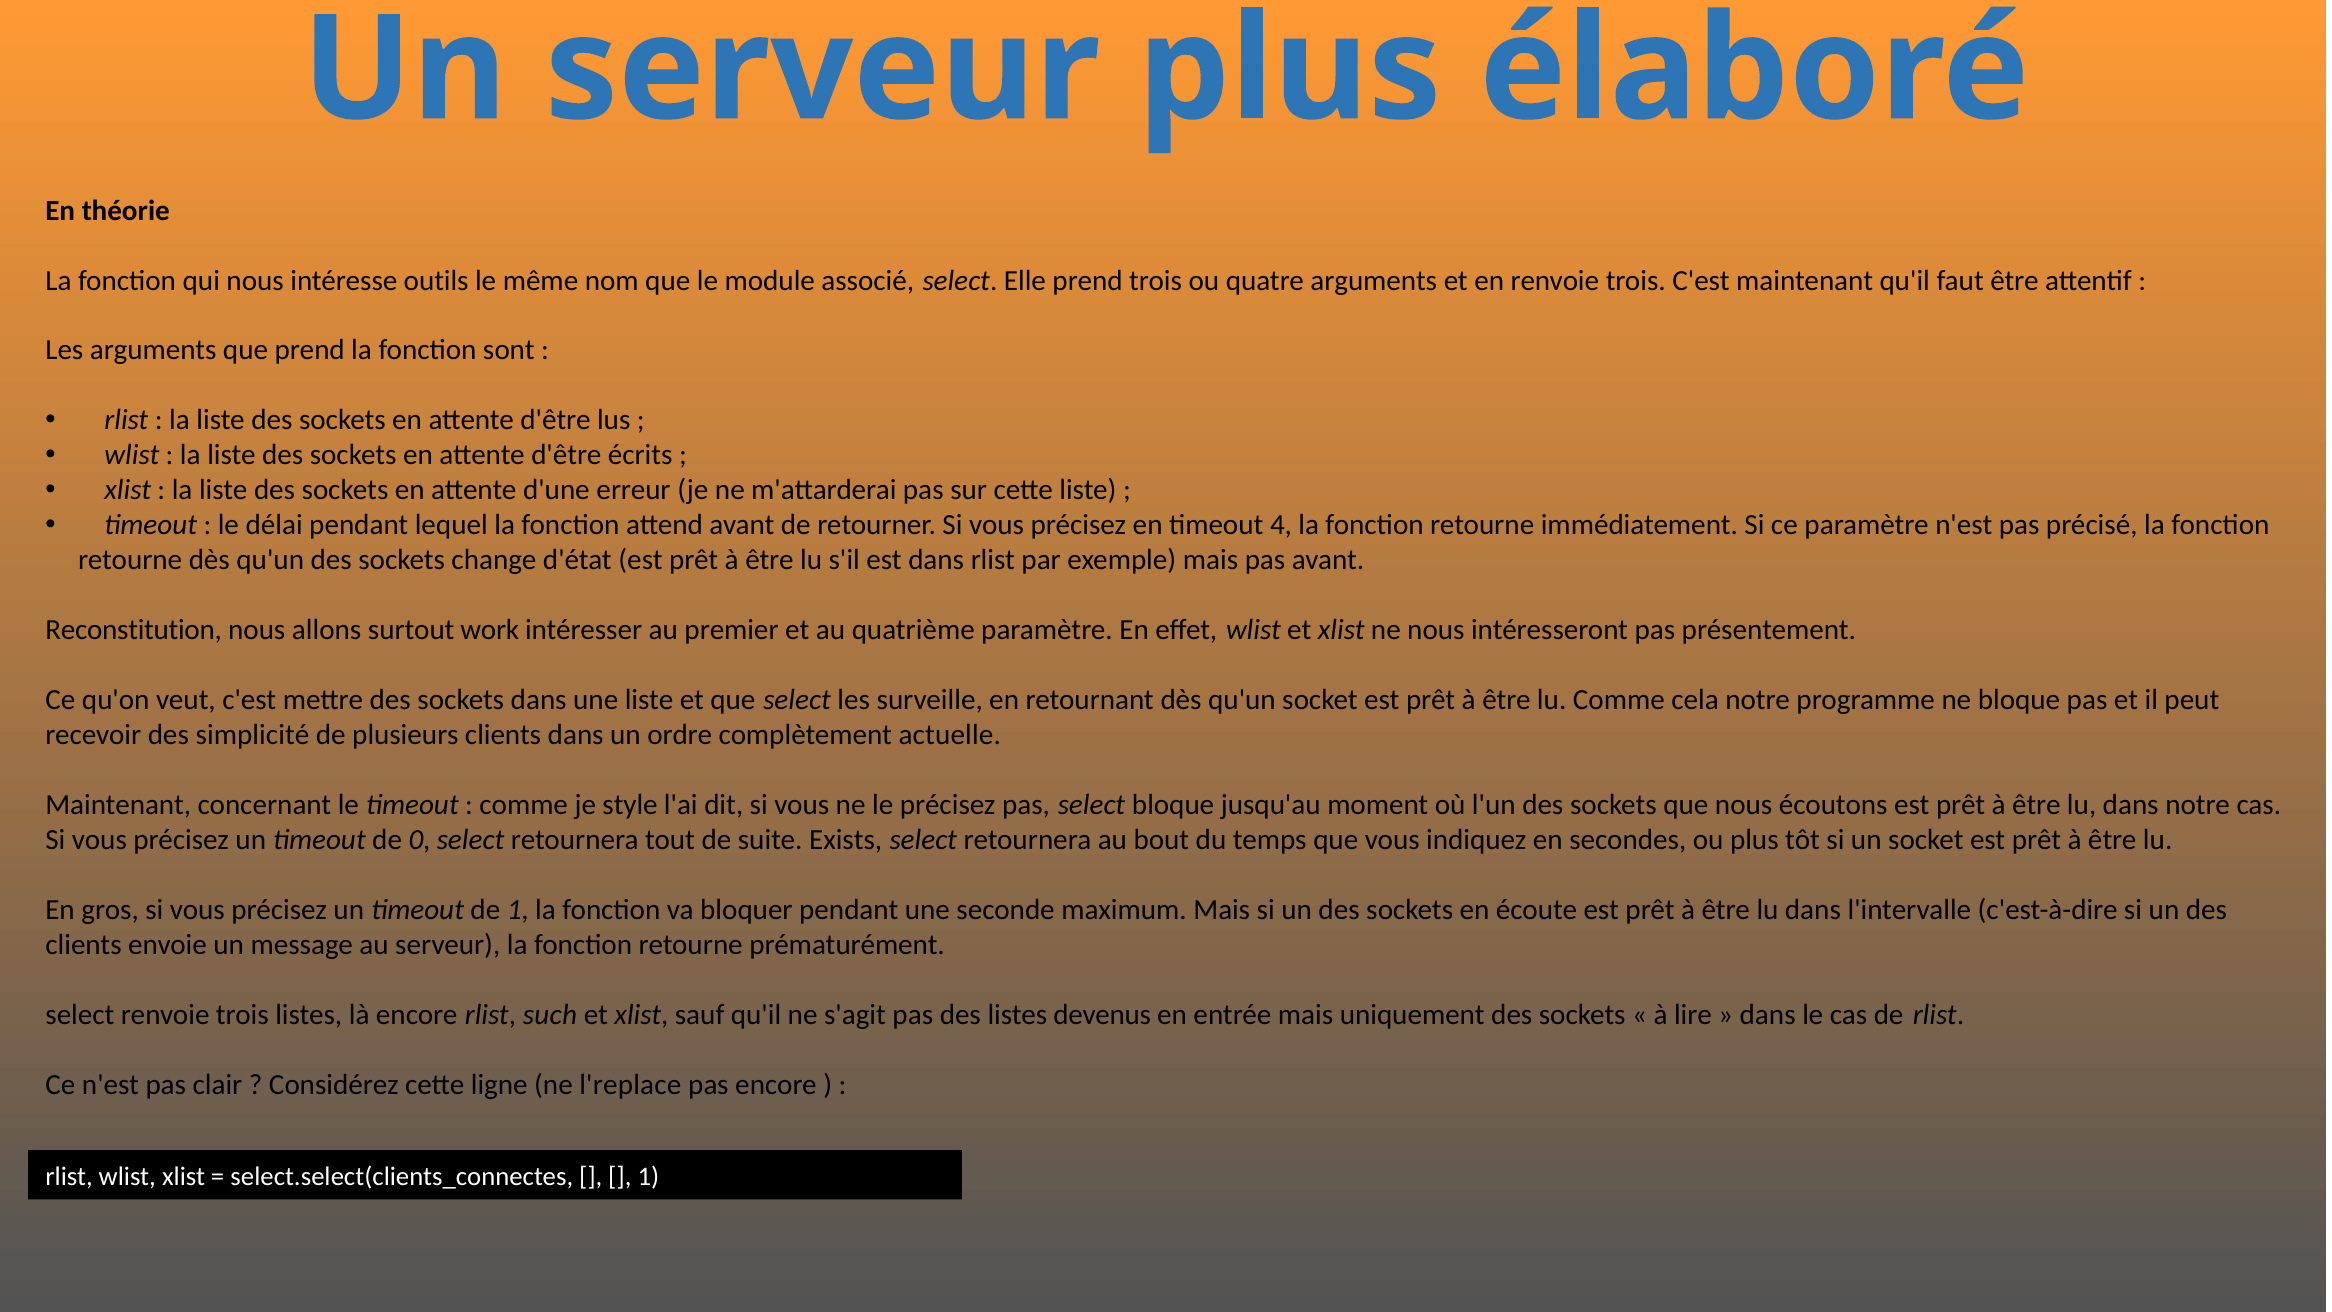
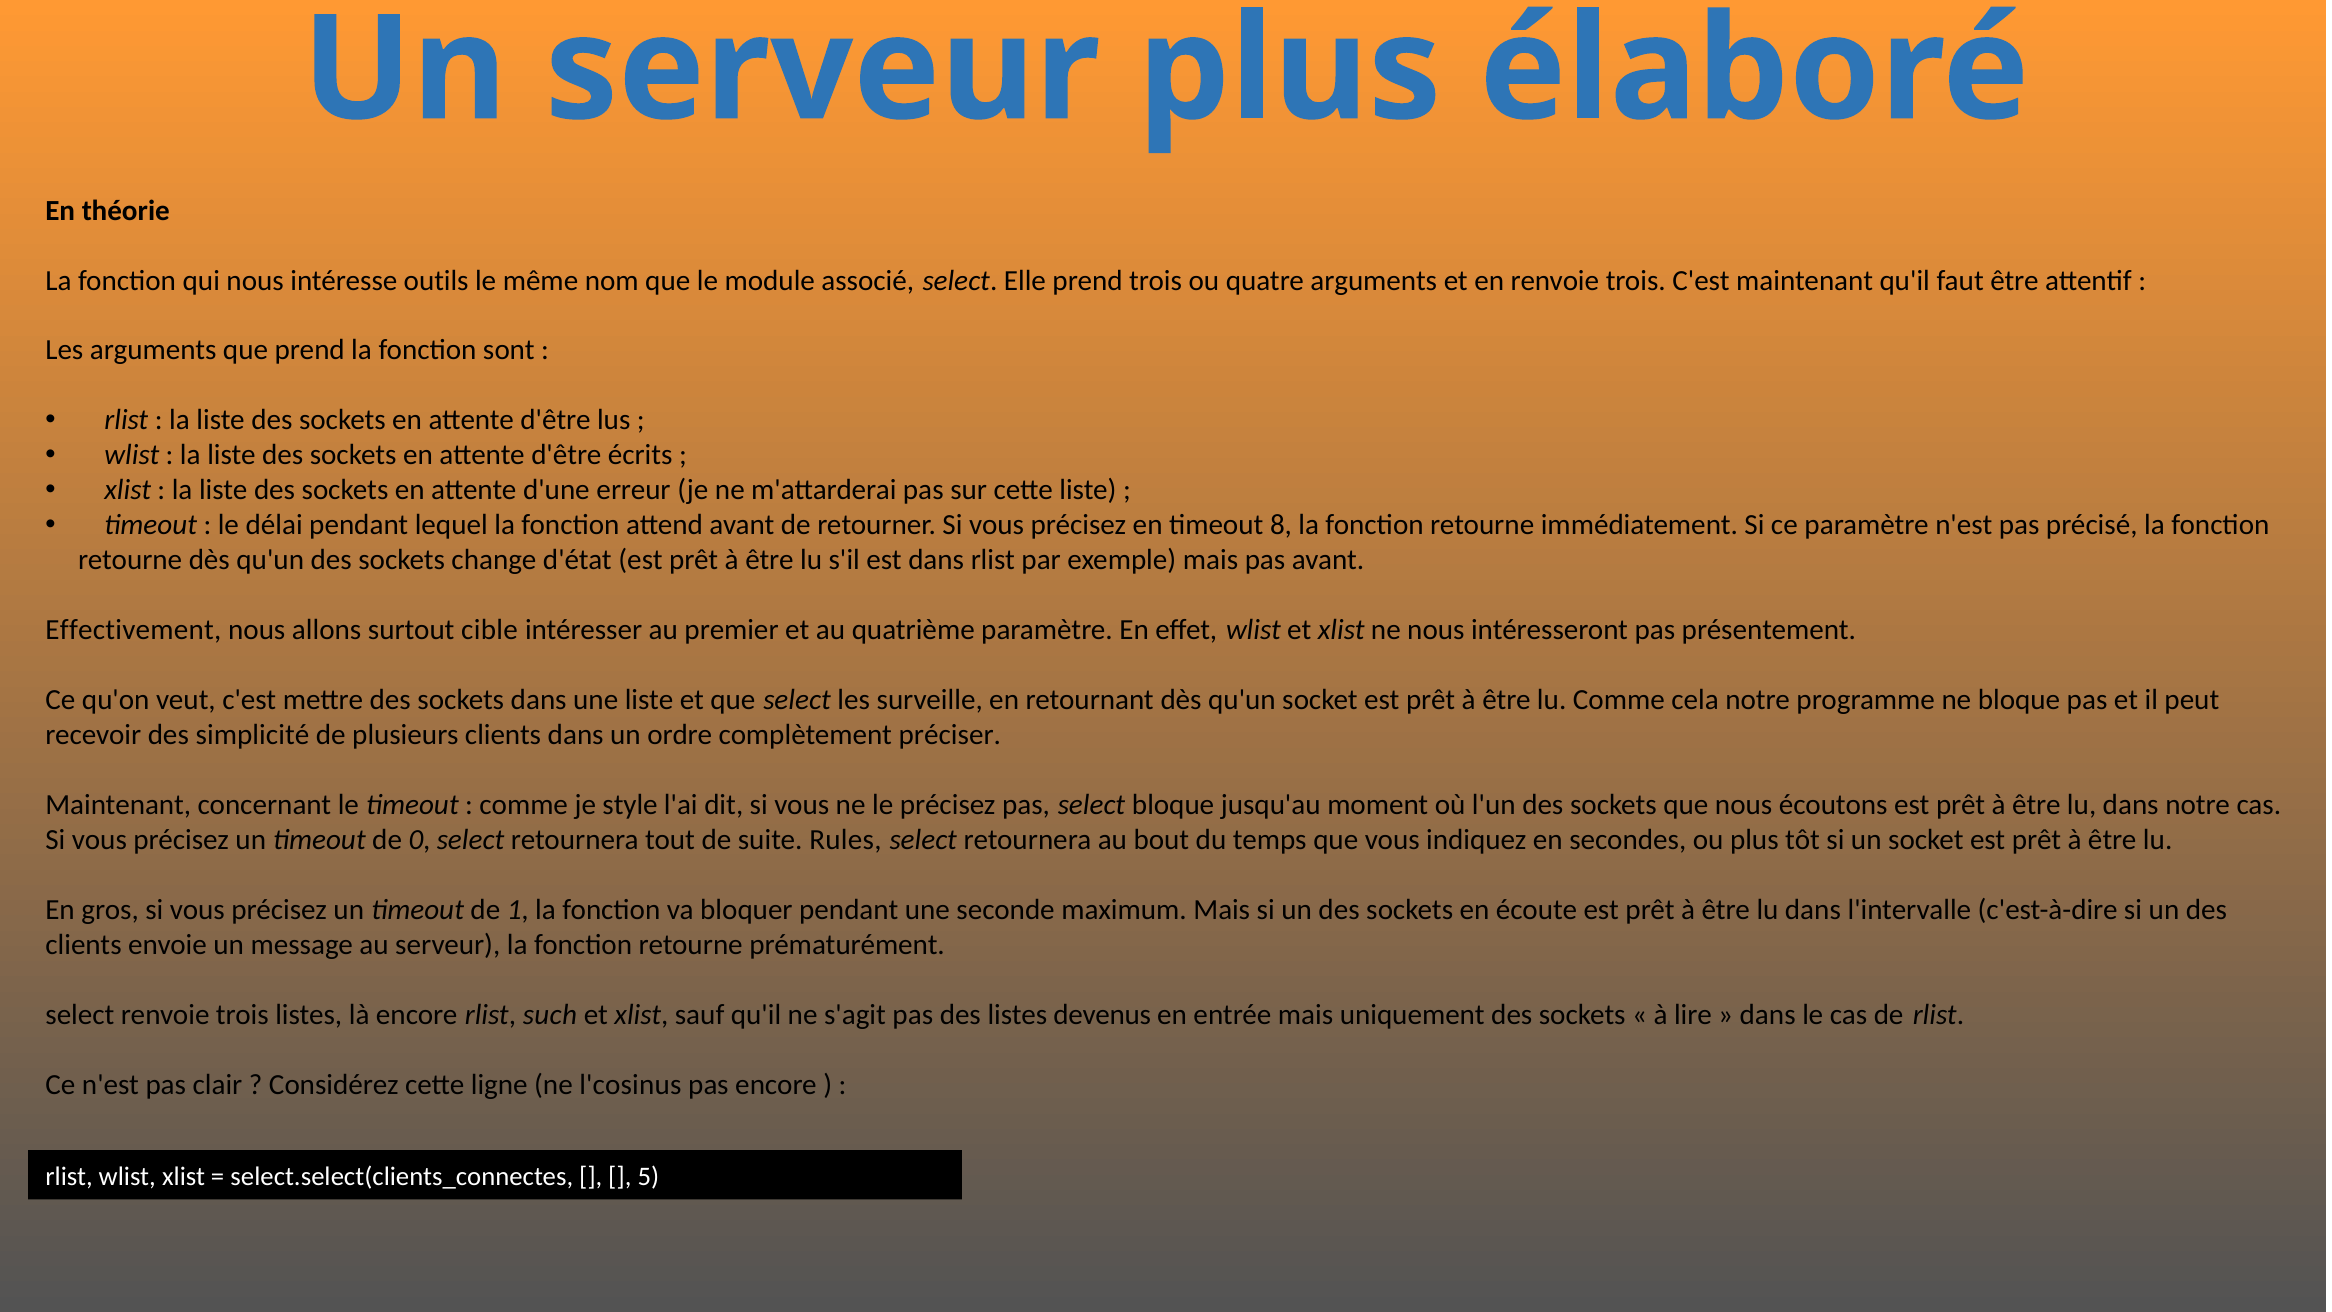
4: 4 -> 8 (1281, 525)
Reconstitution: Reconstitution -> Effectivement (133, 630)
work: work -> cible (490, 630)
actuelle: actuelle -> préciser (950, 735)
Exists: Exists -> Rules (845, 840)
l'replace: l'replace -> l'cosinus (630, 1085)
1: 1 -> 5 (648, 1176)
